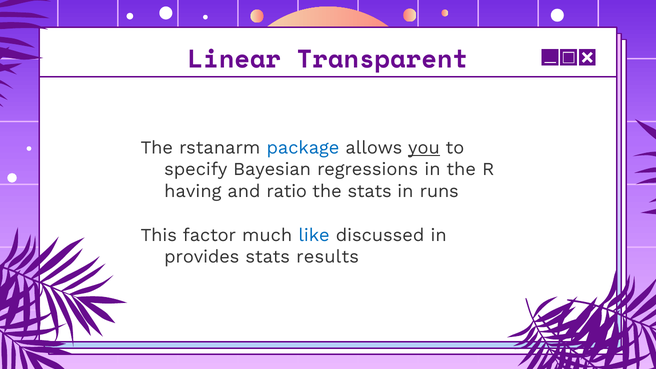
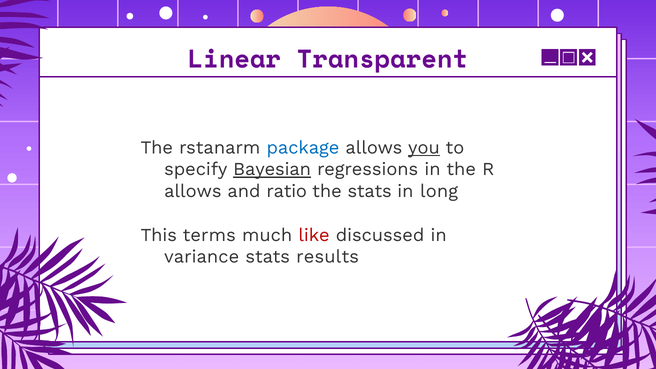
Bayesian underline: none -> present (272, 169)
having: having -> allows (193, 191)
runs: runs -> long (439, 191)
factor: factor -> terms (209, 235)
like colour: blue -> red (314, 235)
provides: provides -> variance (202, 257)
